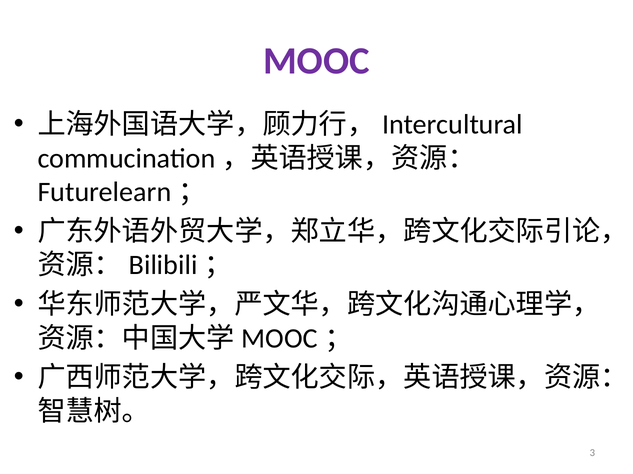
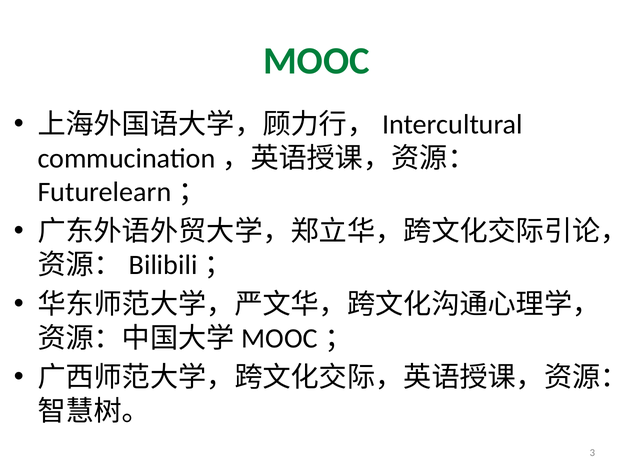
MOOC colour: purple -> green (316, 61)
